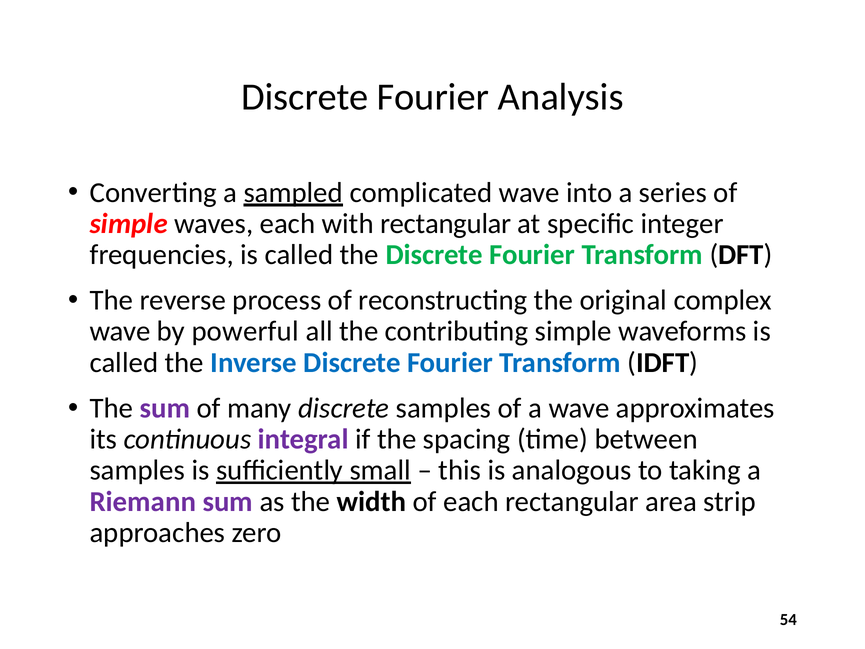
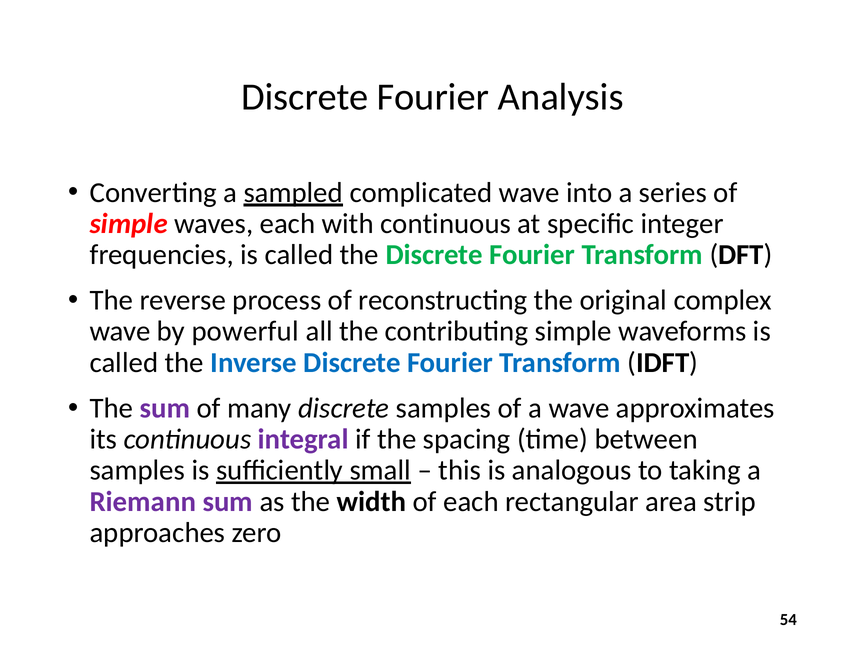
with rectangular: rectangular -> continuous (446, 224)
